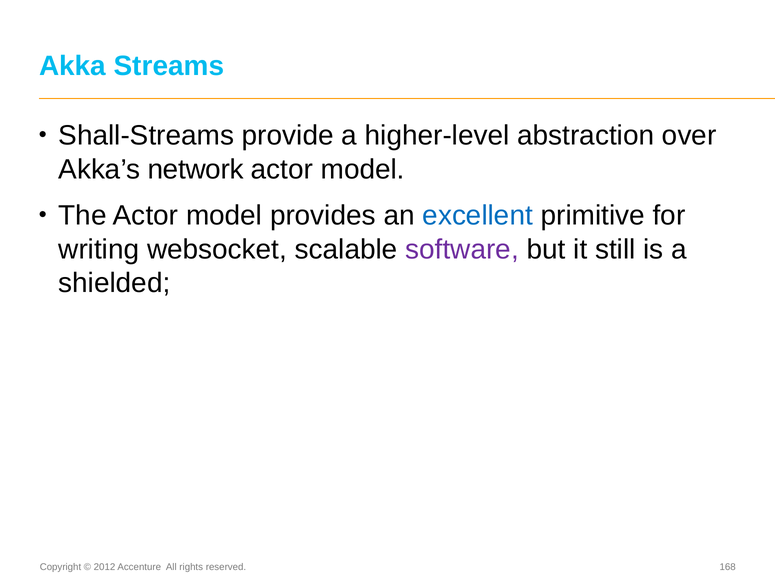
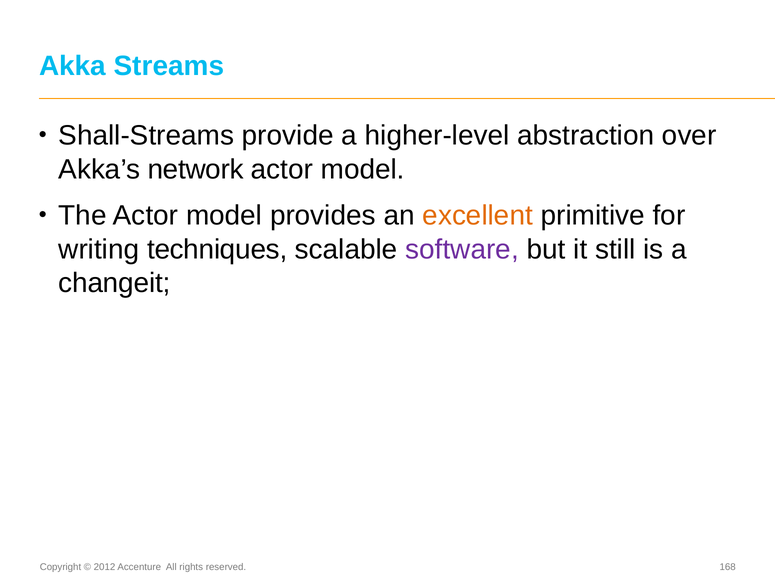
excellent colour: blue -> orange (478, 216)
websocket: websocket -> techniques (217, 249)
shielded: shielded -> changeit (114, 283)
